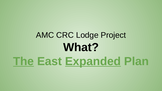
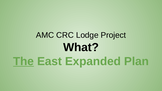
Expanded underline: present -> none (93, 61)
